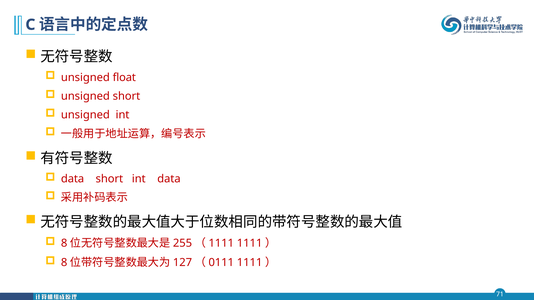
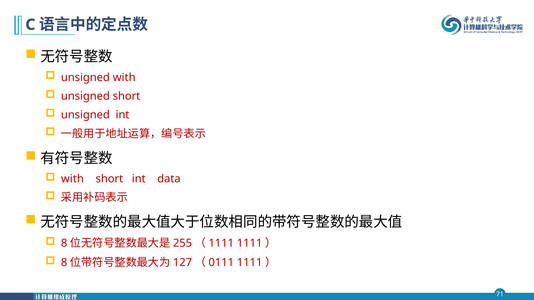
unsigned float: float -> with (124, 77)
data: data -> with (72, 179)
